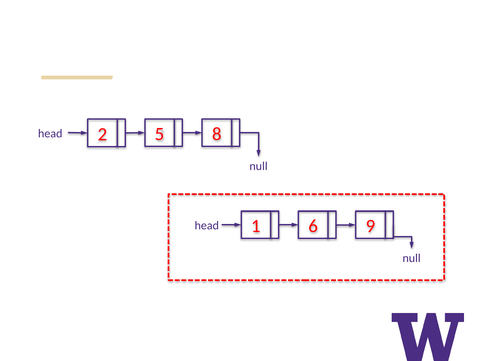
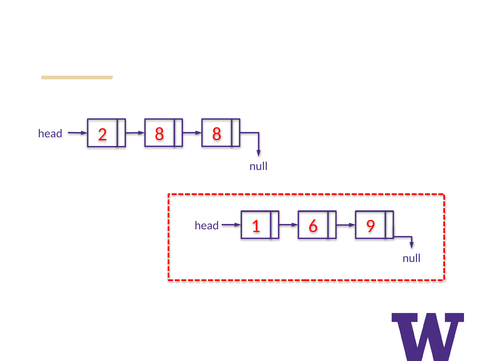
2 5: 5 -> 8 (160, 134)
